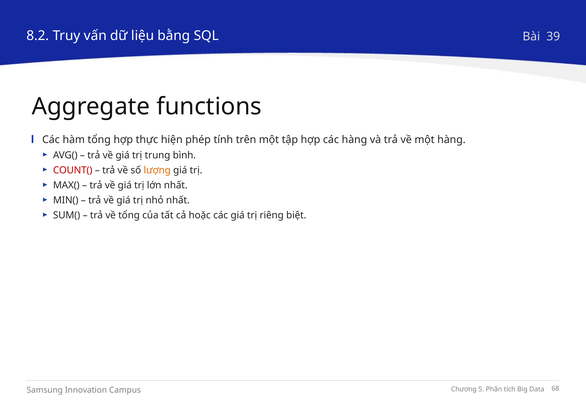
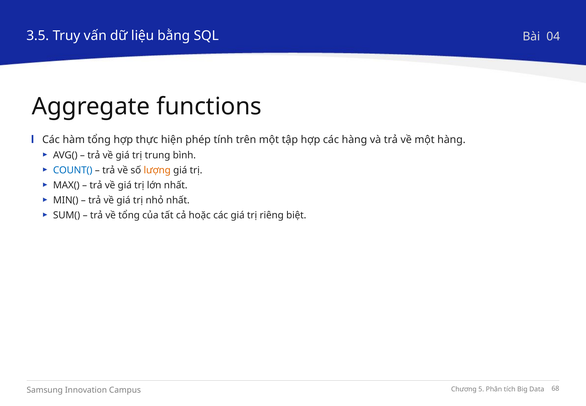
8.2: 8.2 -> 3.5 (38, 36)
39: 39 -> 04 (553, 37)
COUNT( colour: red -> blue (73, 170)
